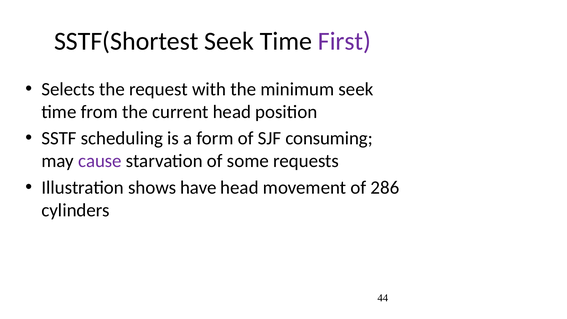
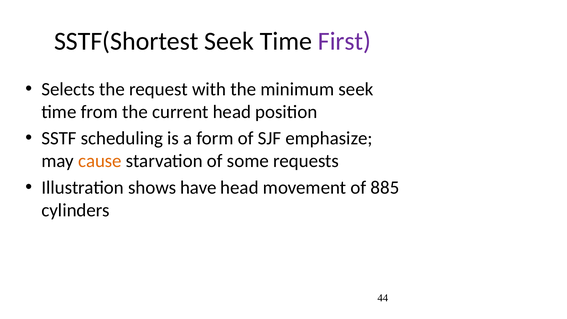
consuming: consuming -> emphasize (329, 138)
cause colour: purple -> orange (100, 161)
286: 286 -> 885 (385, 188)
